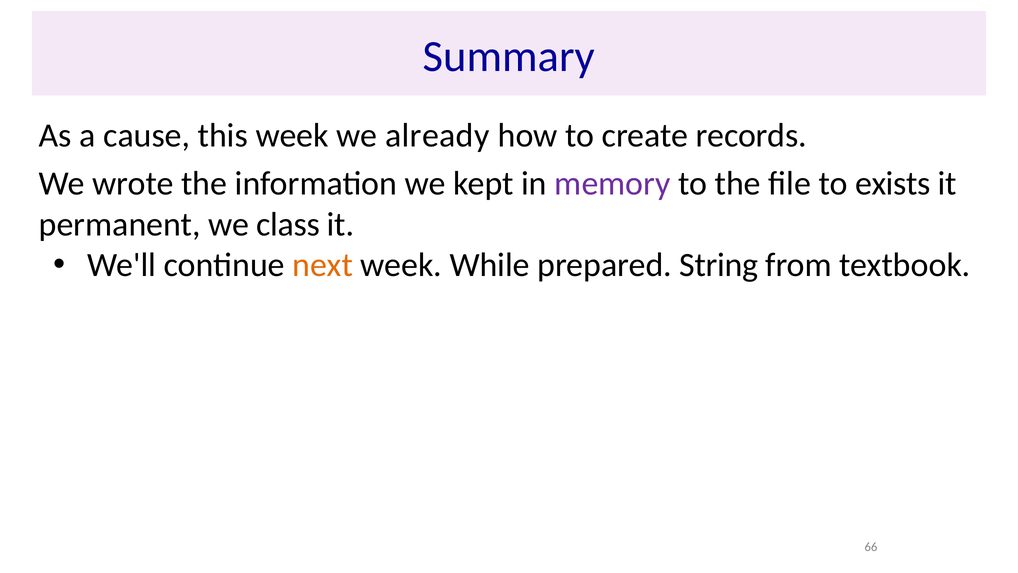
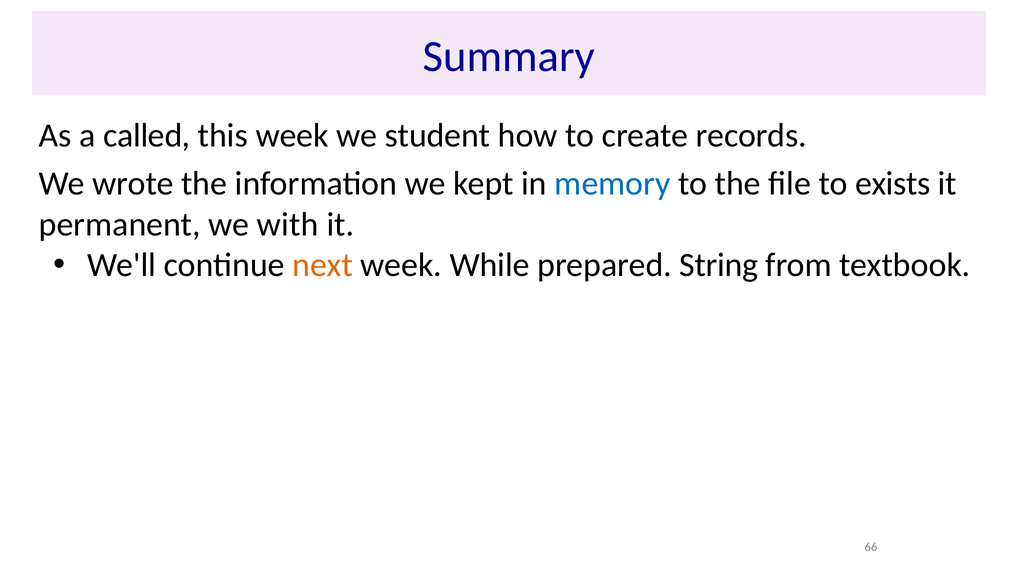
cause: cause -> called (147, 135)
already: already -> student (438, 135)
memory colour: purple -> blue (612, 184)
class: class -> with (288, 224)
